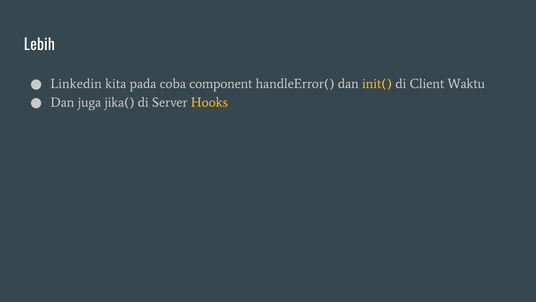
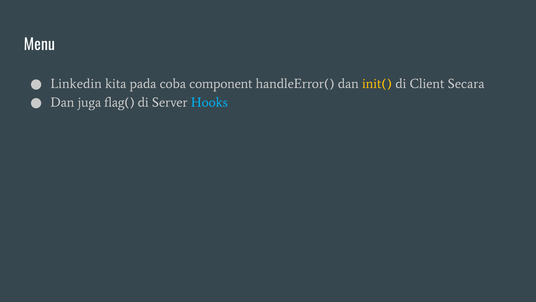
Lebih: Lebih -> Menu (39, 45)
Waktu: Waktu -> Secara (466, 84)
jika(: jika( -> flag( (120, 102)
Hooks colour: yellow -> light blue (209, 102)
